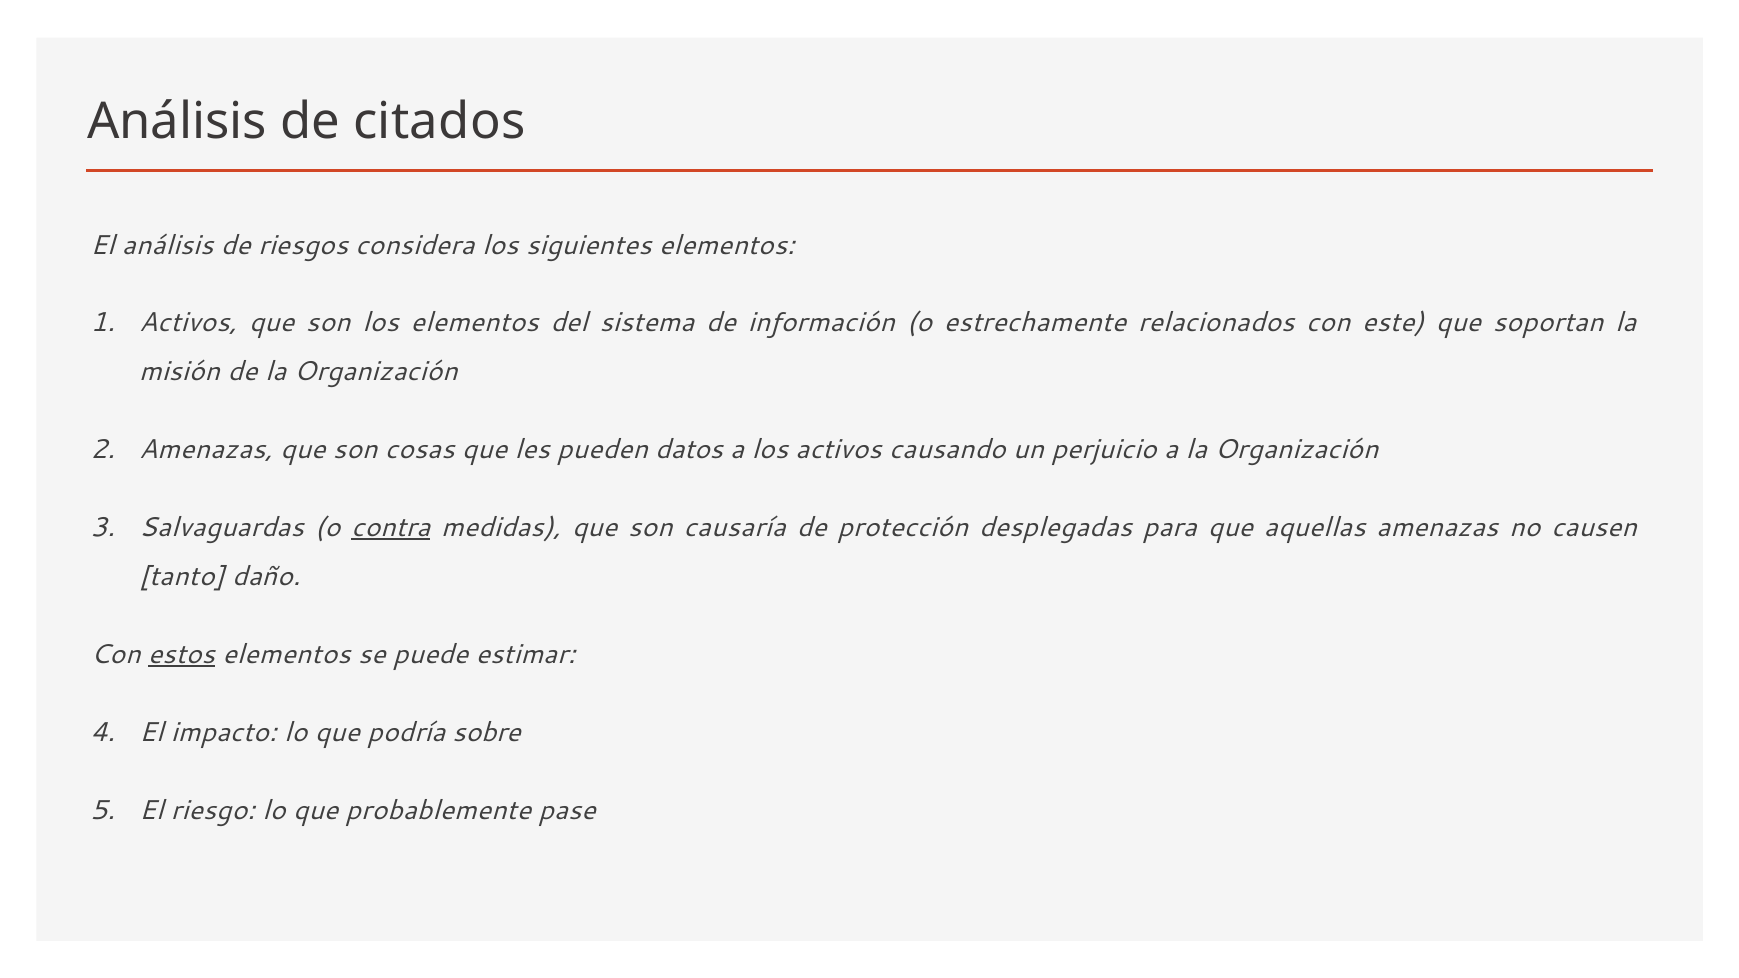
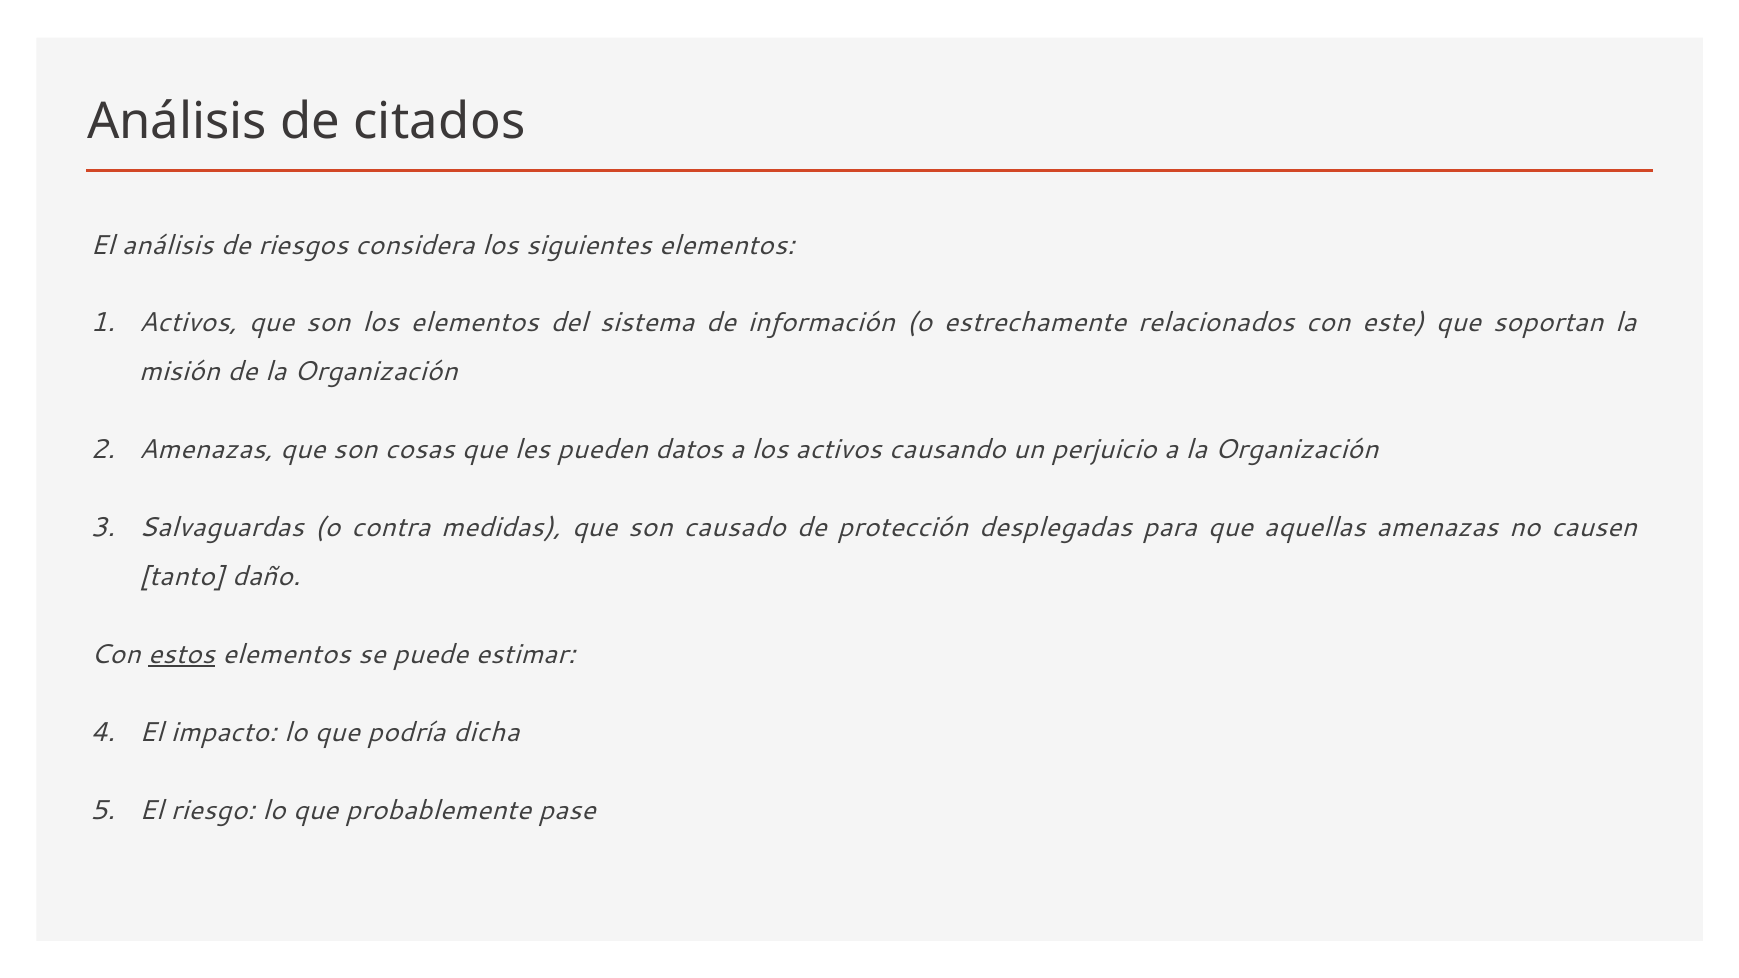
contra underline: present -> none (391, 528)
causaría: causaría -> causado (735, 528)
sobre: sobre -> dicha (486, 732)
